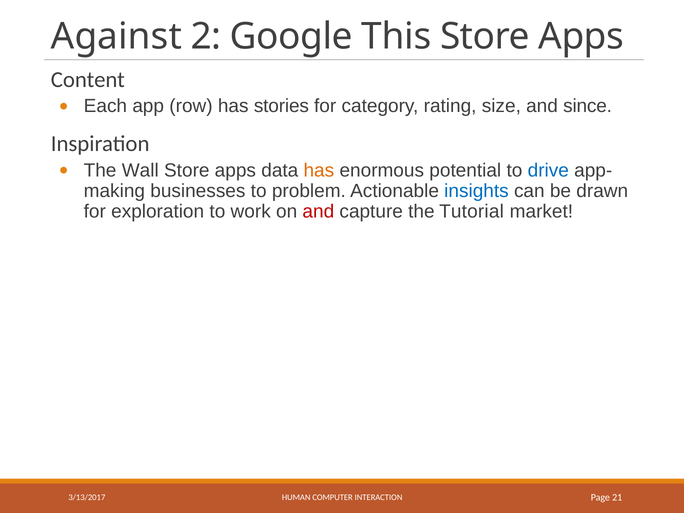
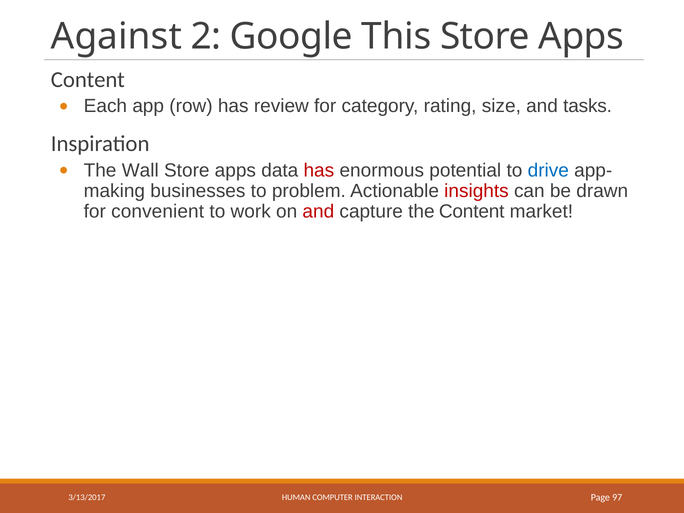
stories: stories -> review (281, 106)
since: since -> tasks (588, 106)
has colour: orange -> red (319, 170)
insights colour: blue -> red (476, 191)
exploration: exploration -> convenient (158, 211)
the Tutorial: Tutorial -> Content (472, 211)
21: 21 -> 97 (617, 497)
